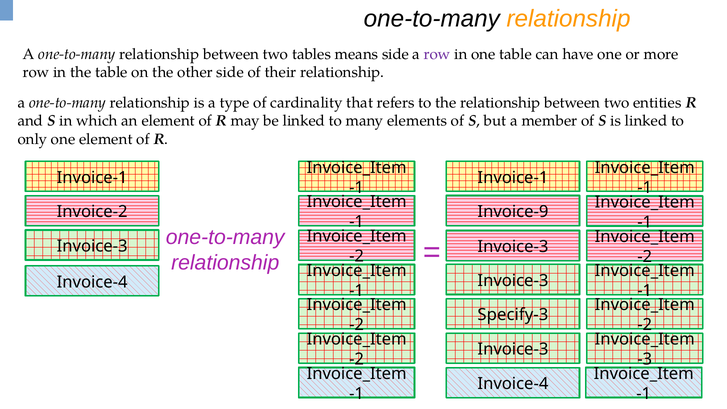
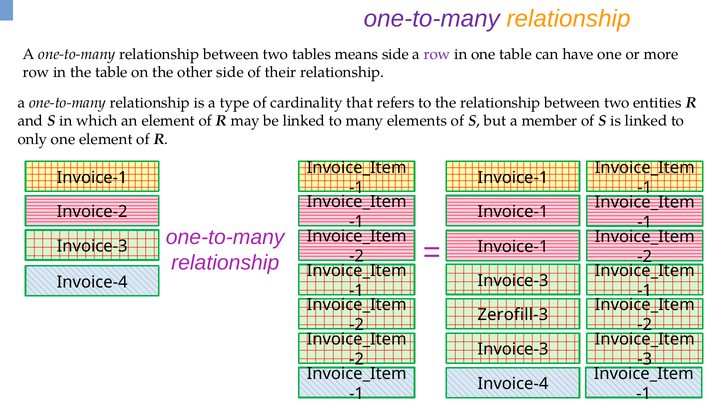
one-to-many colour: black -> purple (432, 19)
Invoice-9: Invoice-9 -> Invoice-1 (513, 212)
Invoice-3: Invoice-3 -> Invoice-1 (513, 247)
Specify-3: Specify-3 -> Zerofill-3 (513, 315)
